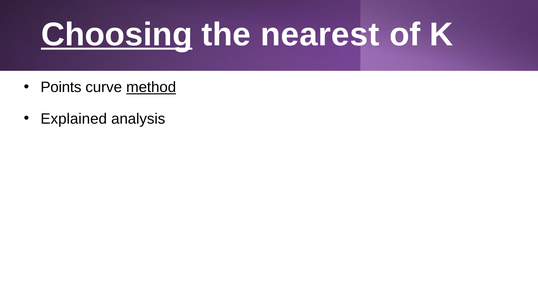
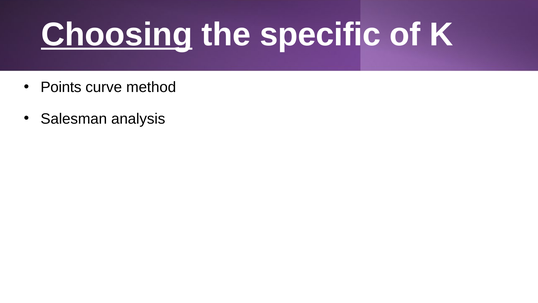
nearest: nearest -> specific (320, 35)
method underline: present -> none (151, 87)
Explained: Explained -> Salesman (74, 119)
